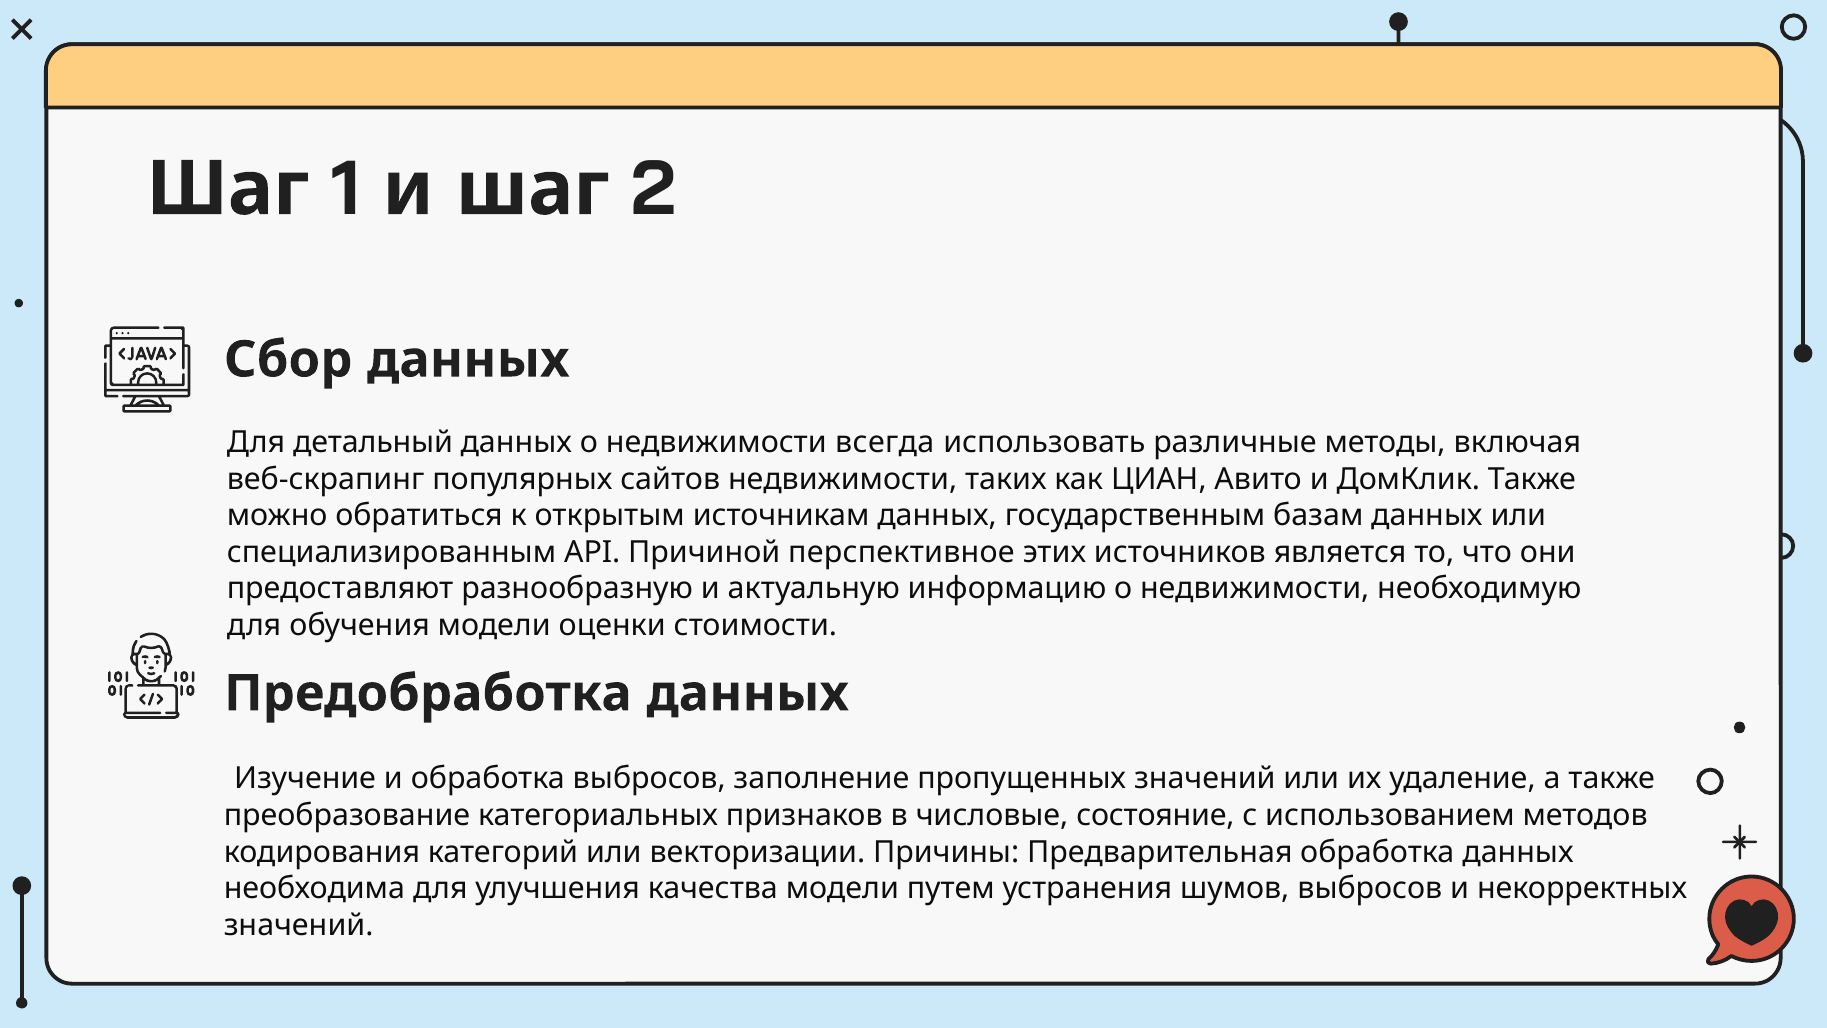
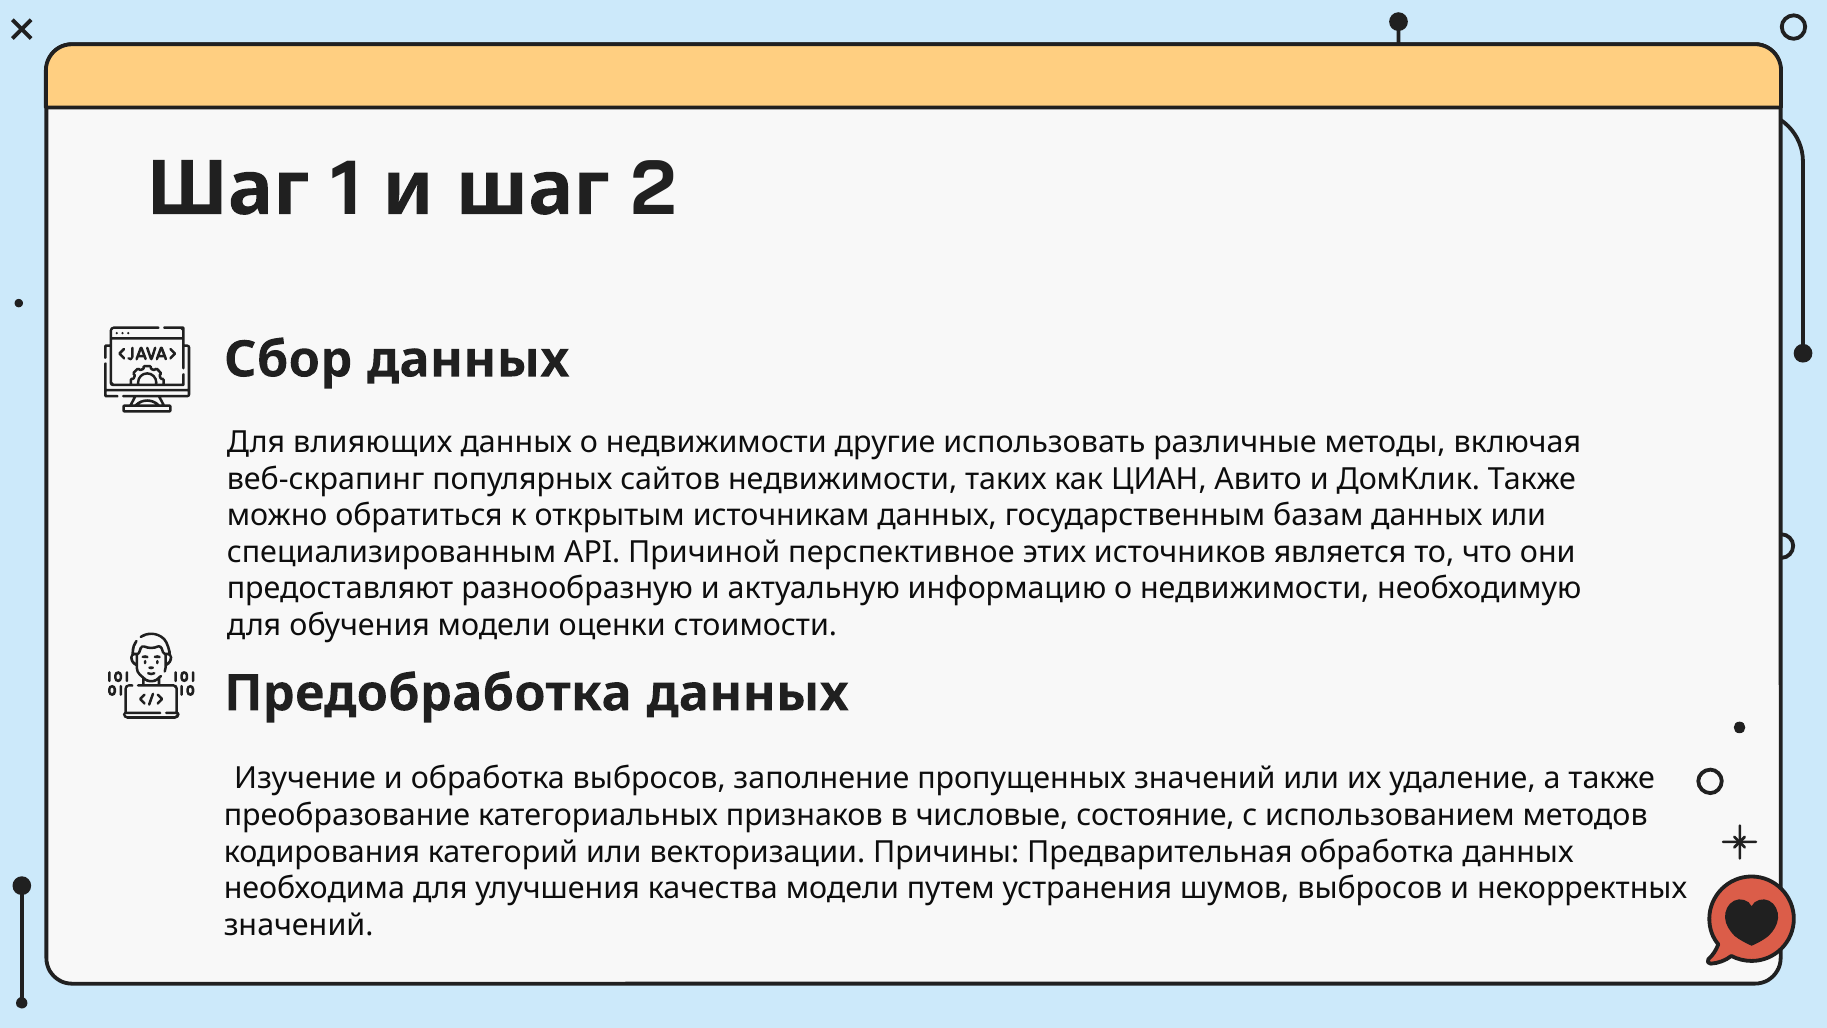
детальный: детальный -> влияющих (373, 442)
всегда: всегда -> другие (885, 442)
